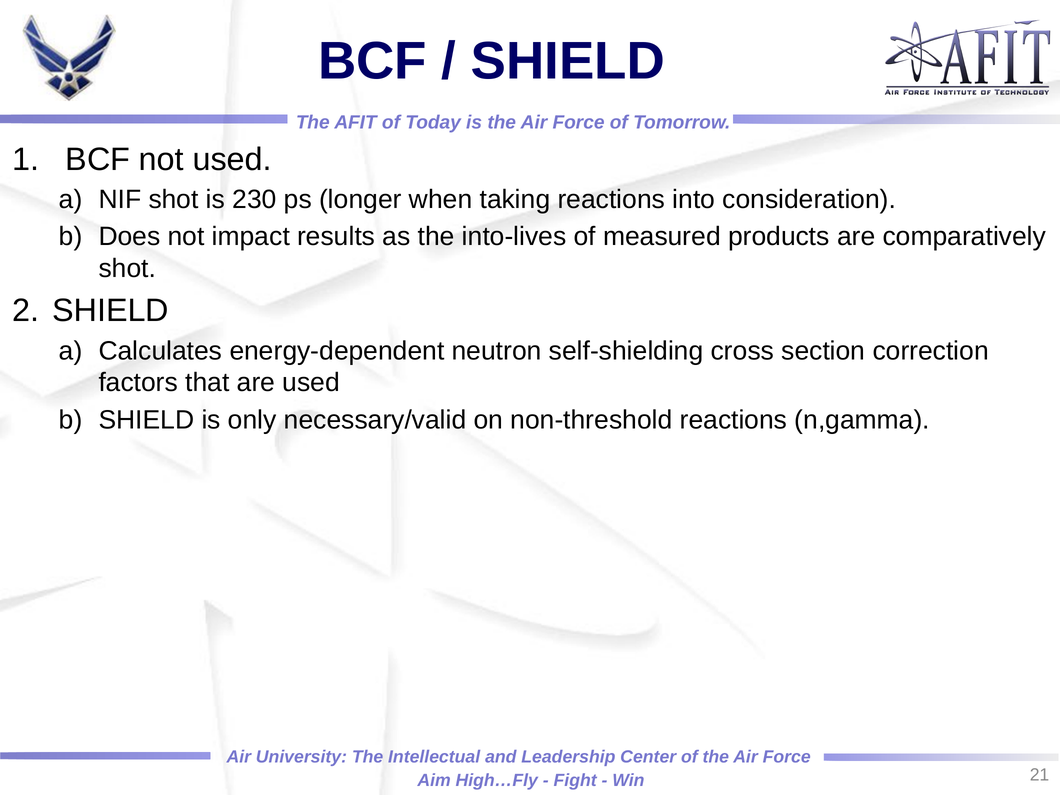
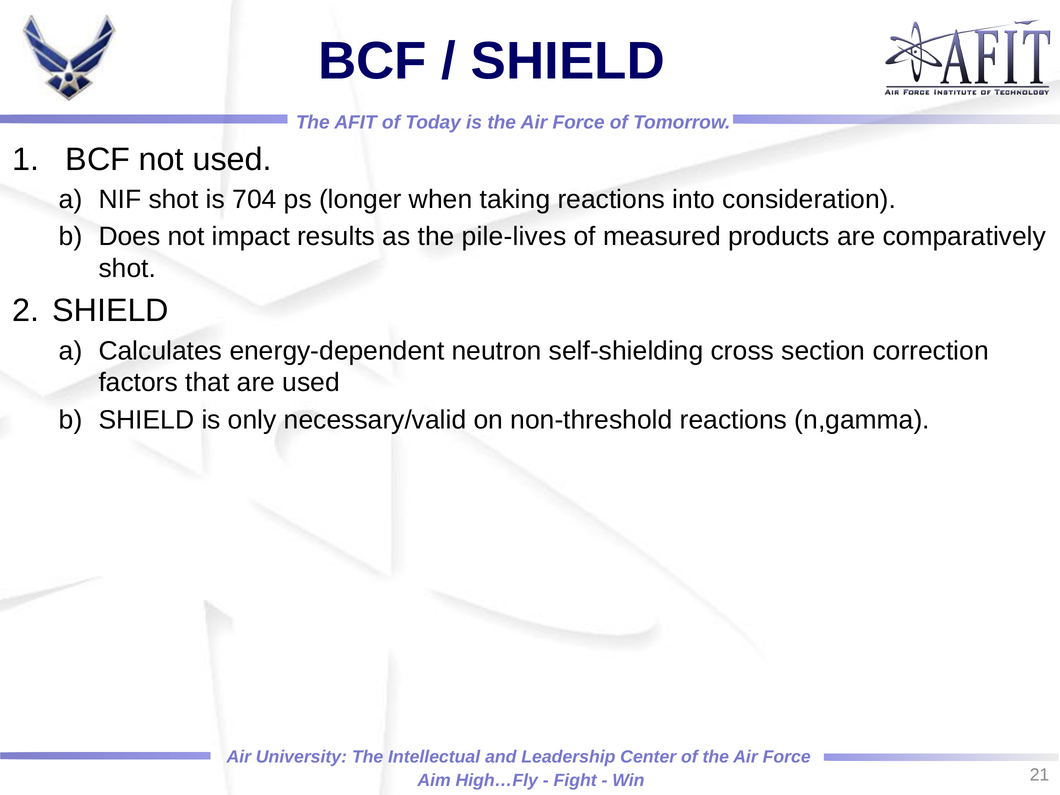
230: 230 -> 704 (254, 200)
into-lives: into-lives -> pile-lives (514, 237)
